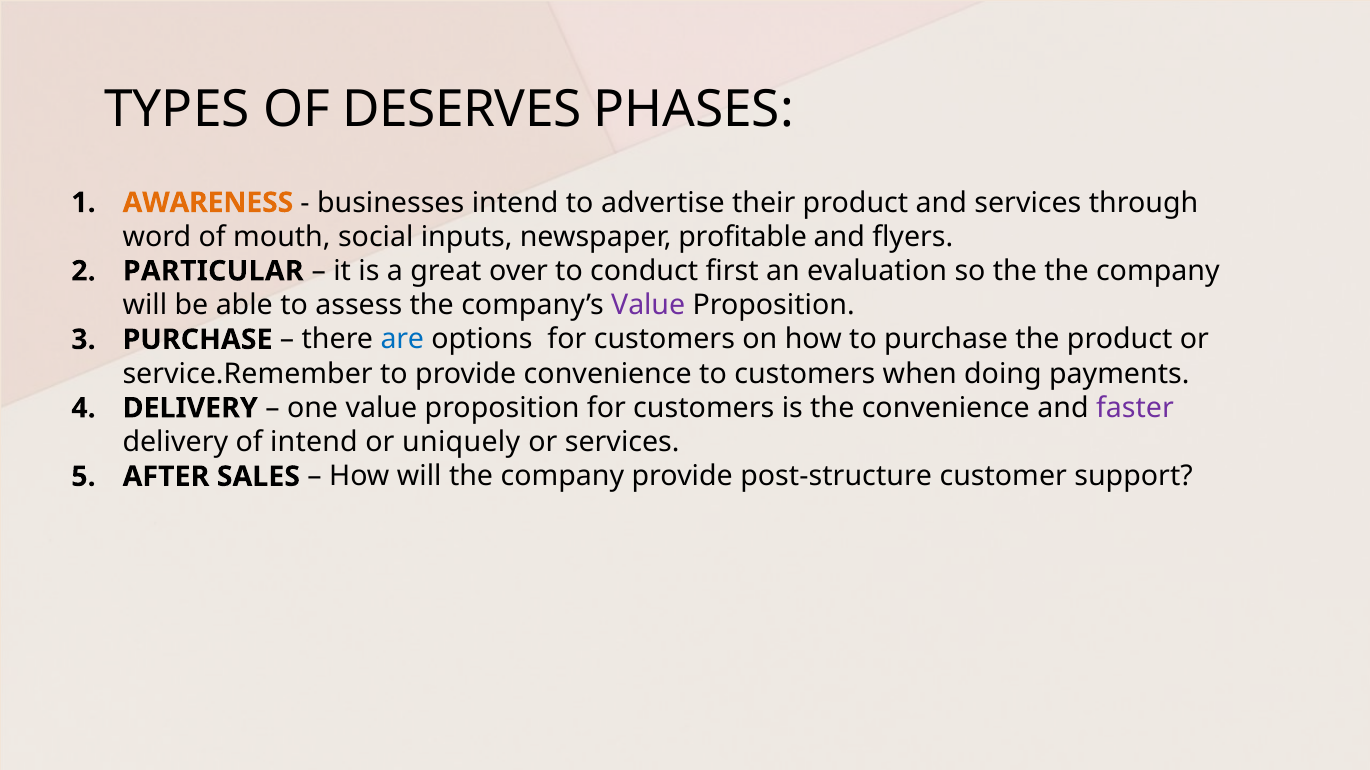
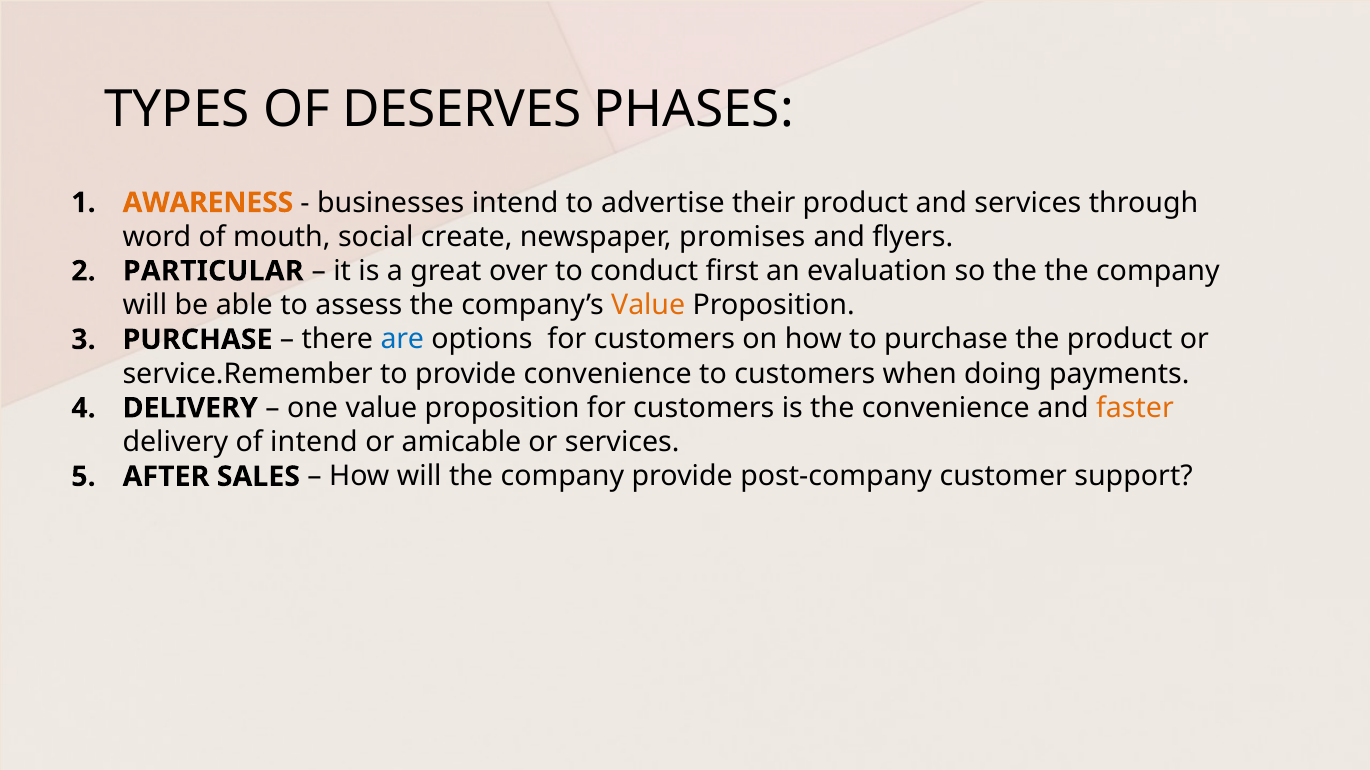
inputs: inputs -> create (467, 237)
profitable: profitable -> promises (742, 237)
Value colour: purple -> orange (648, 306)
faster colour: purple -> orange (1135, 408)
uniquely: uniquely -> amicable (461, 443)
post-structure: post-structure -> post-company (836, 477)
